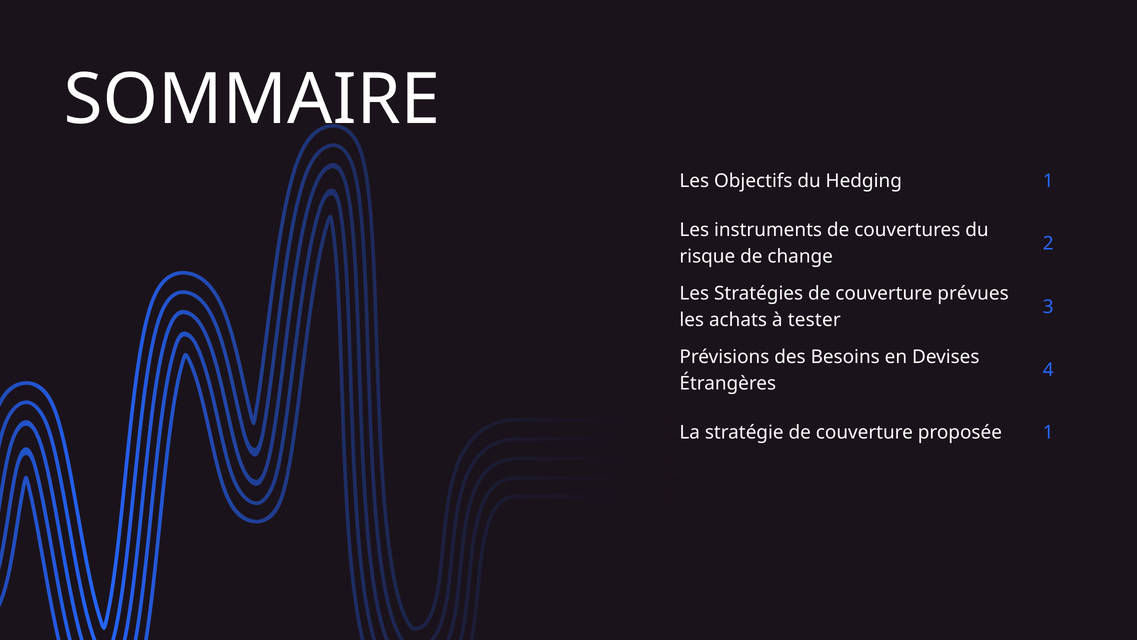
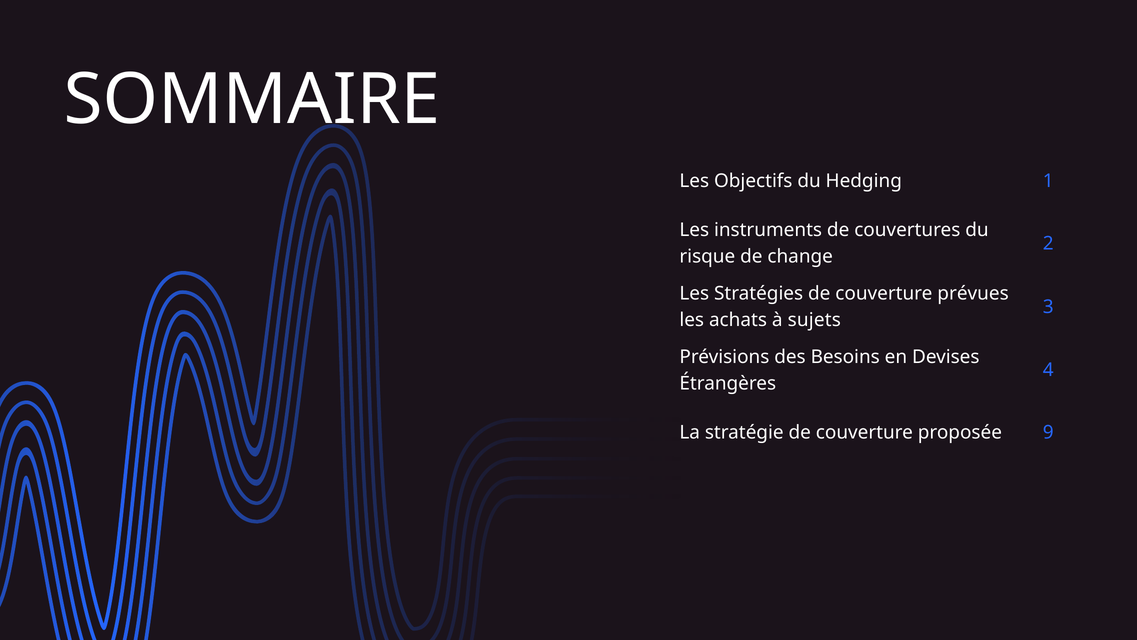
tester: tester -> sujets (814, 320)
proposée 1: 1 -> 9 (1048, 432)
